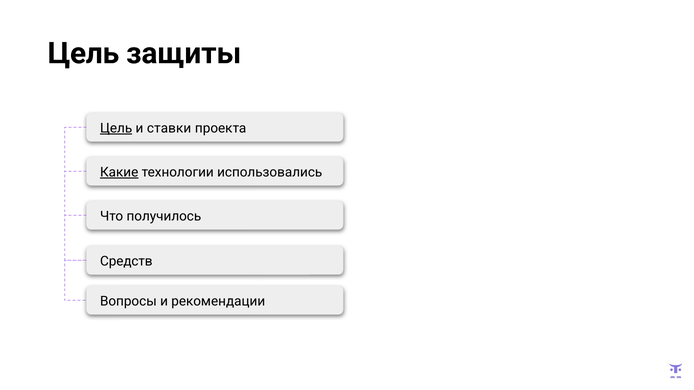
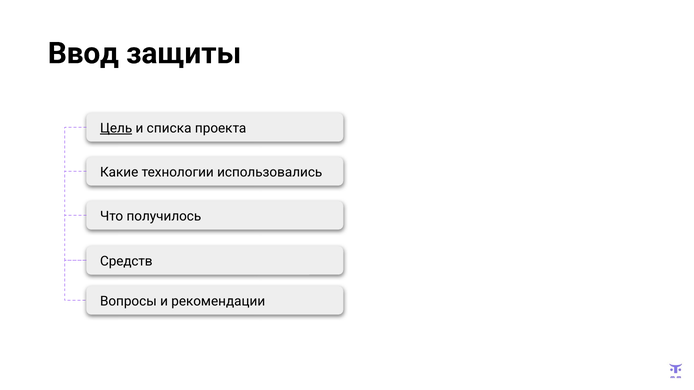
Цель: Цель -> Ввод (83, 53)
ставки: ставки -> списка (169, 128)
Какие underline: present -> none (119, 172)
